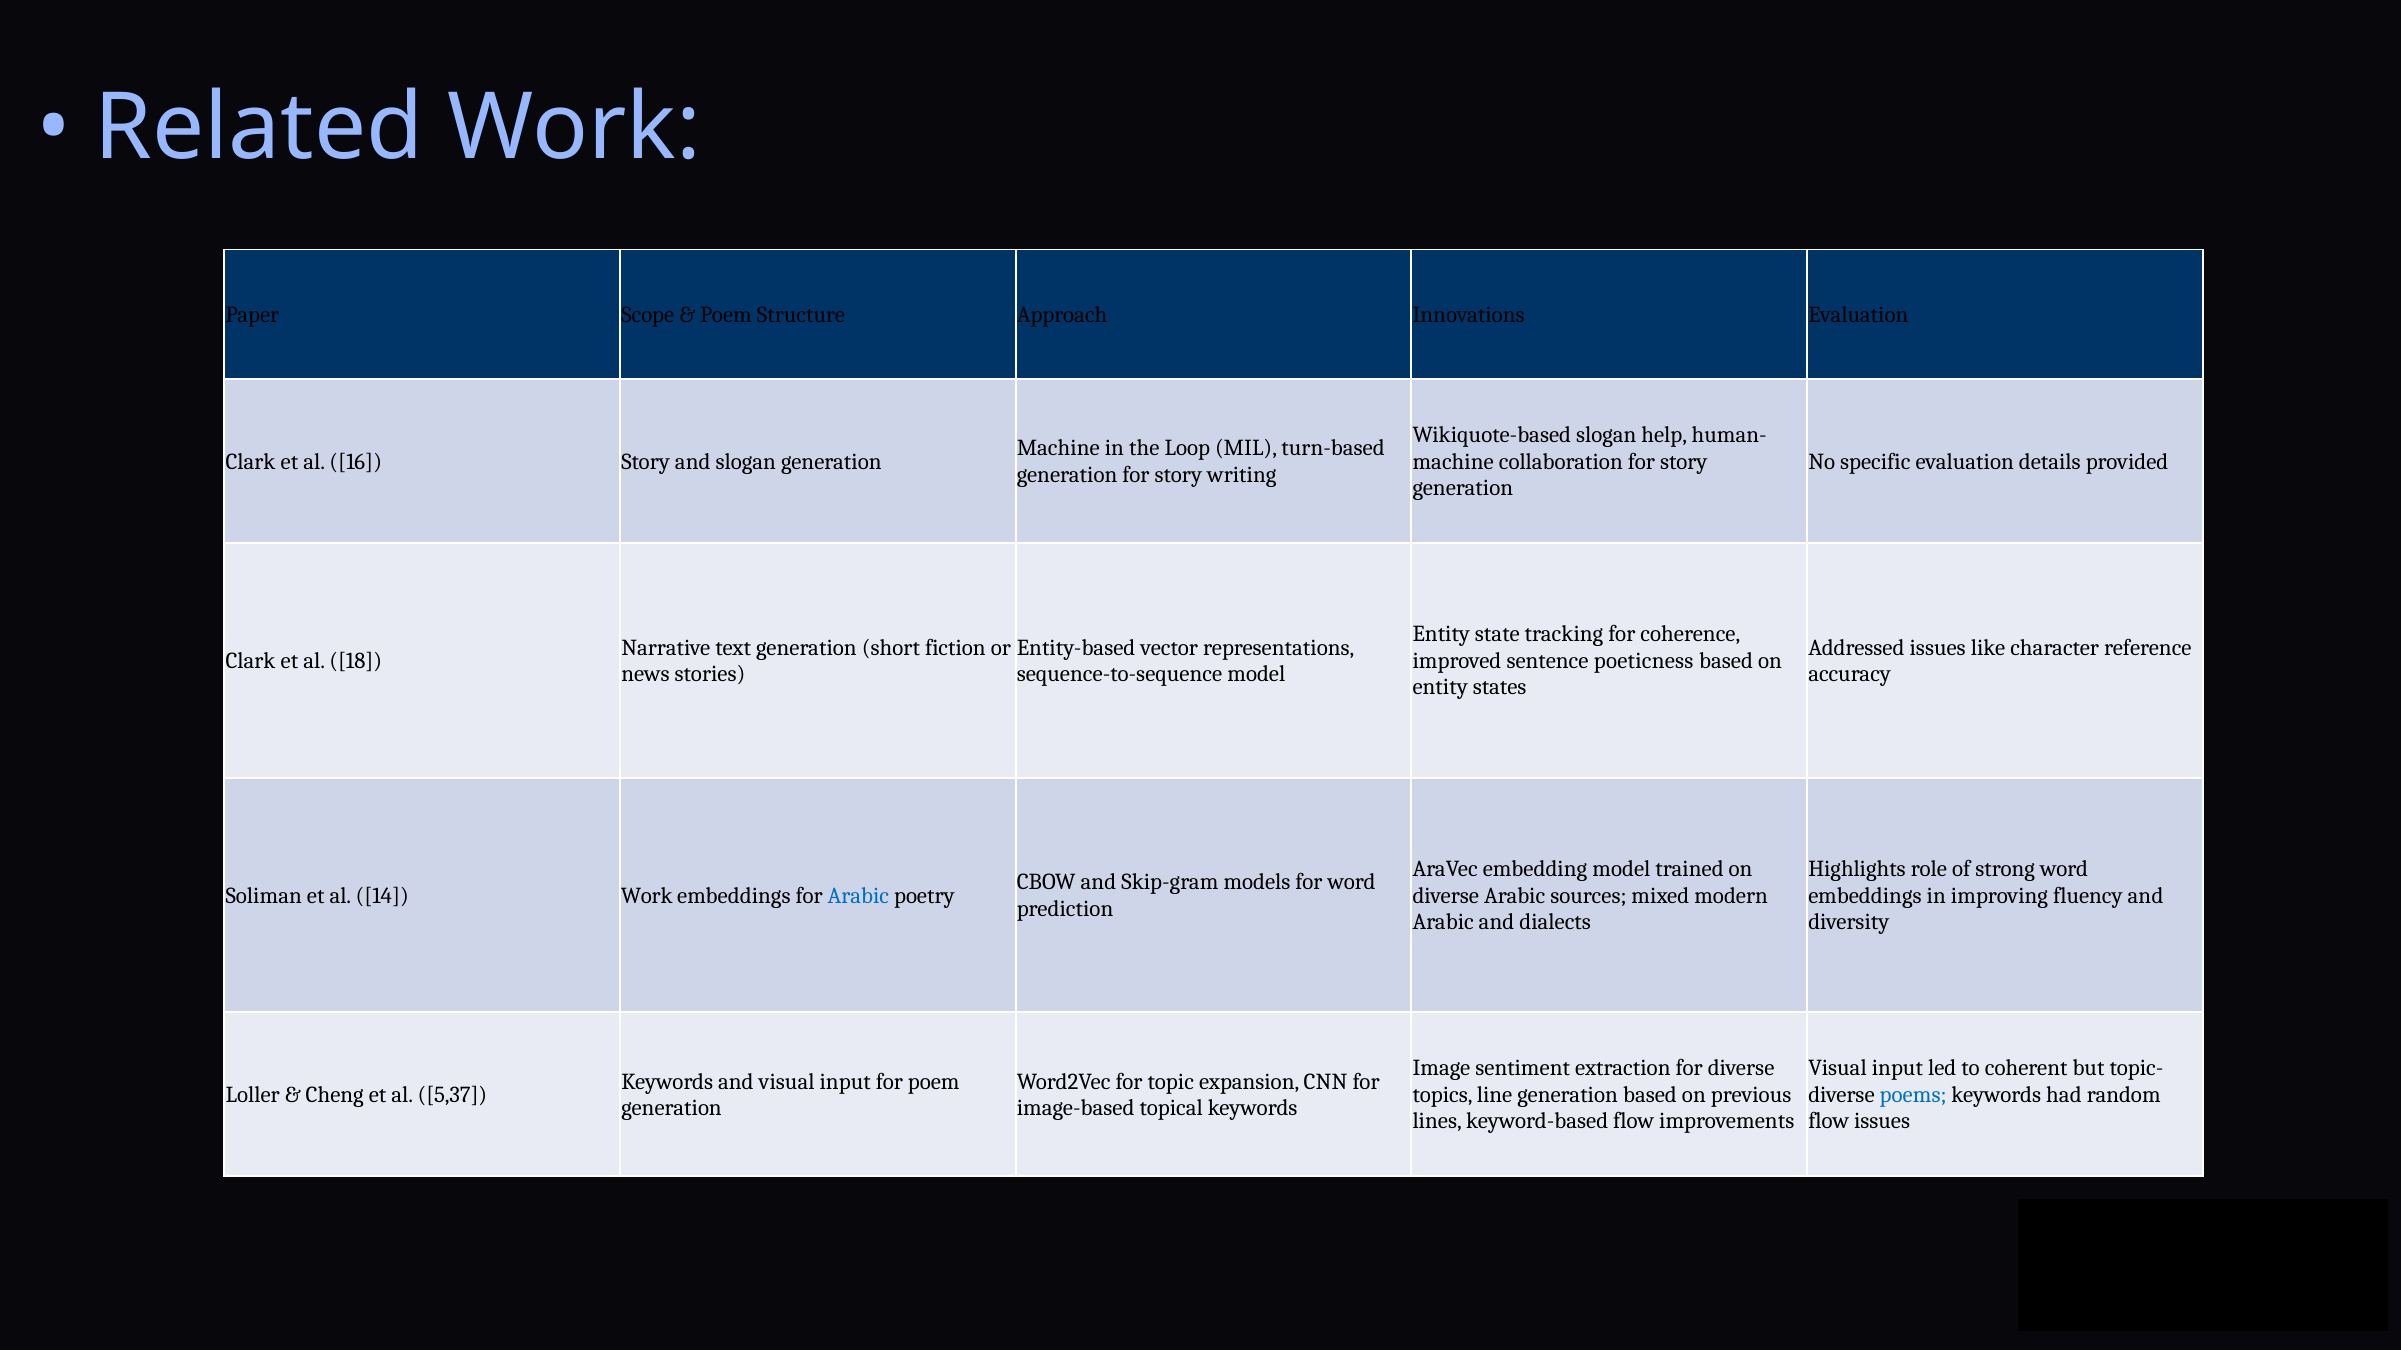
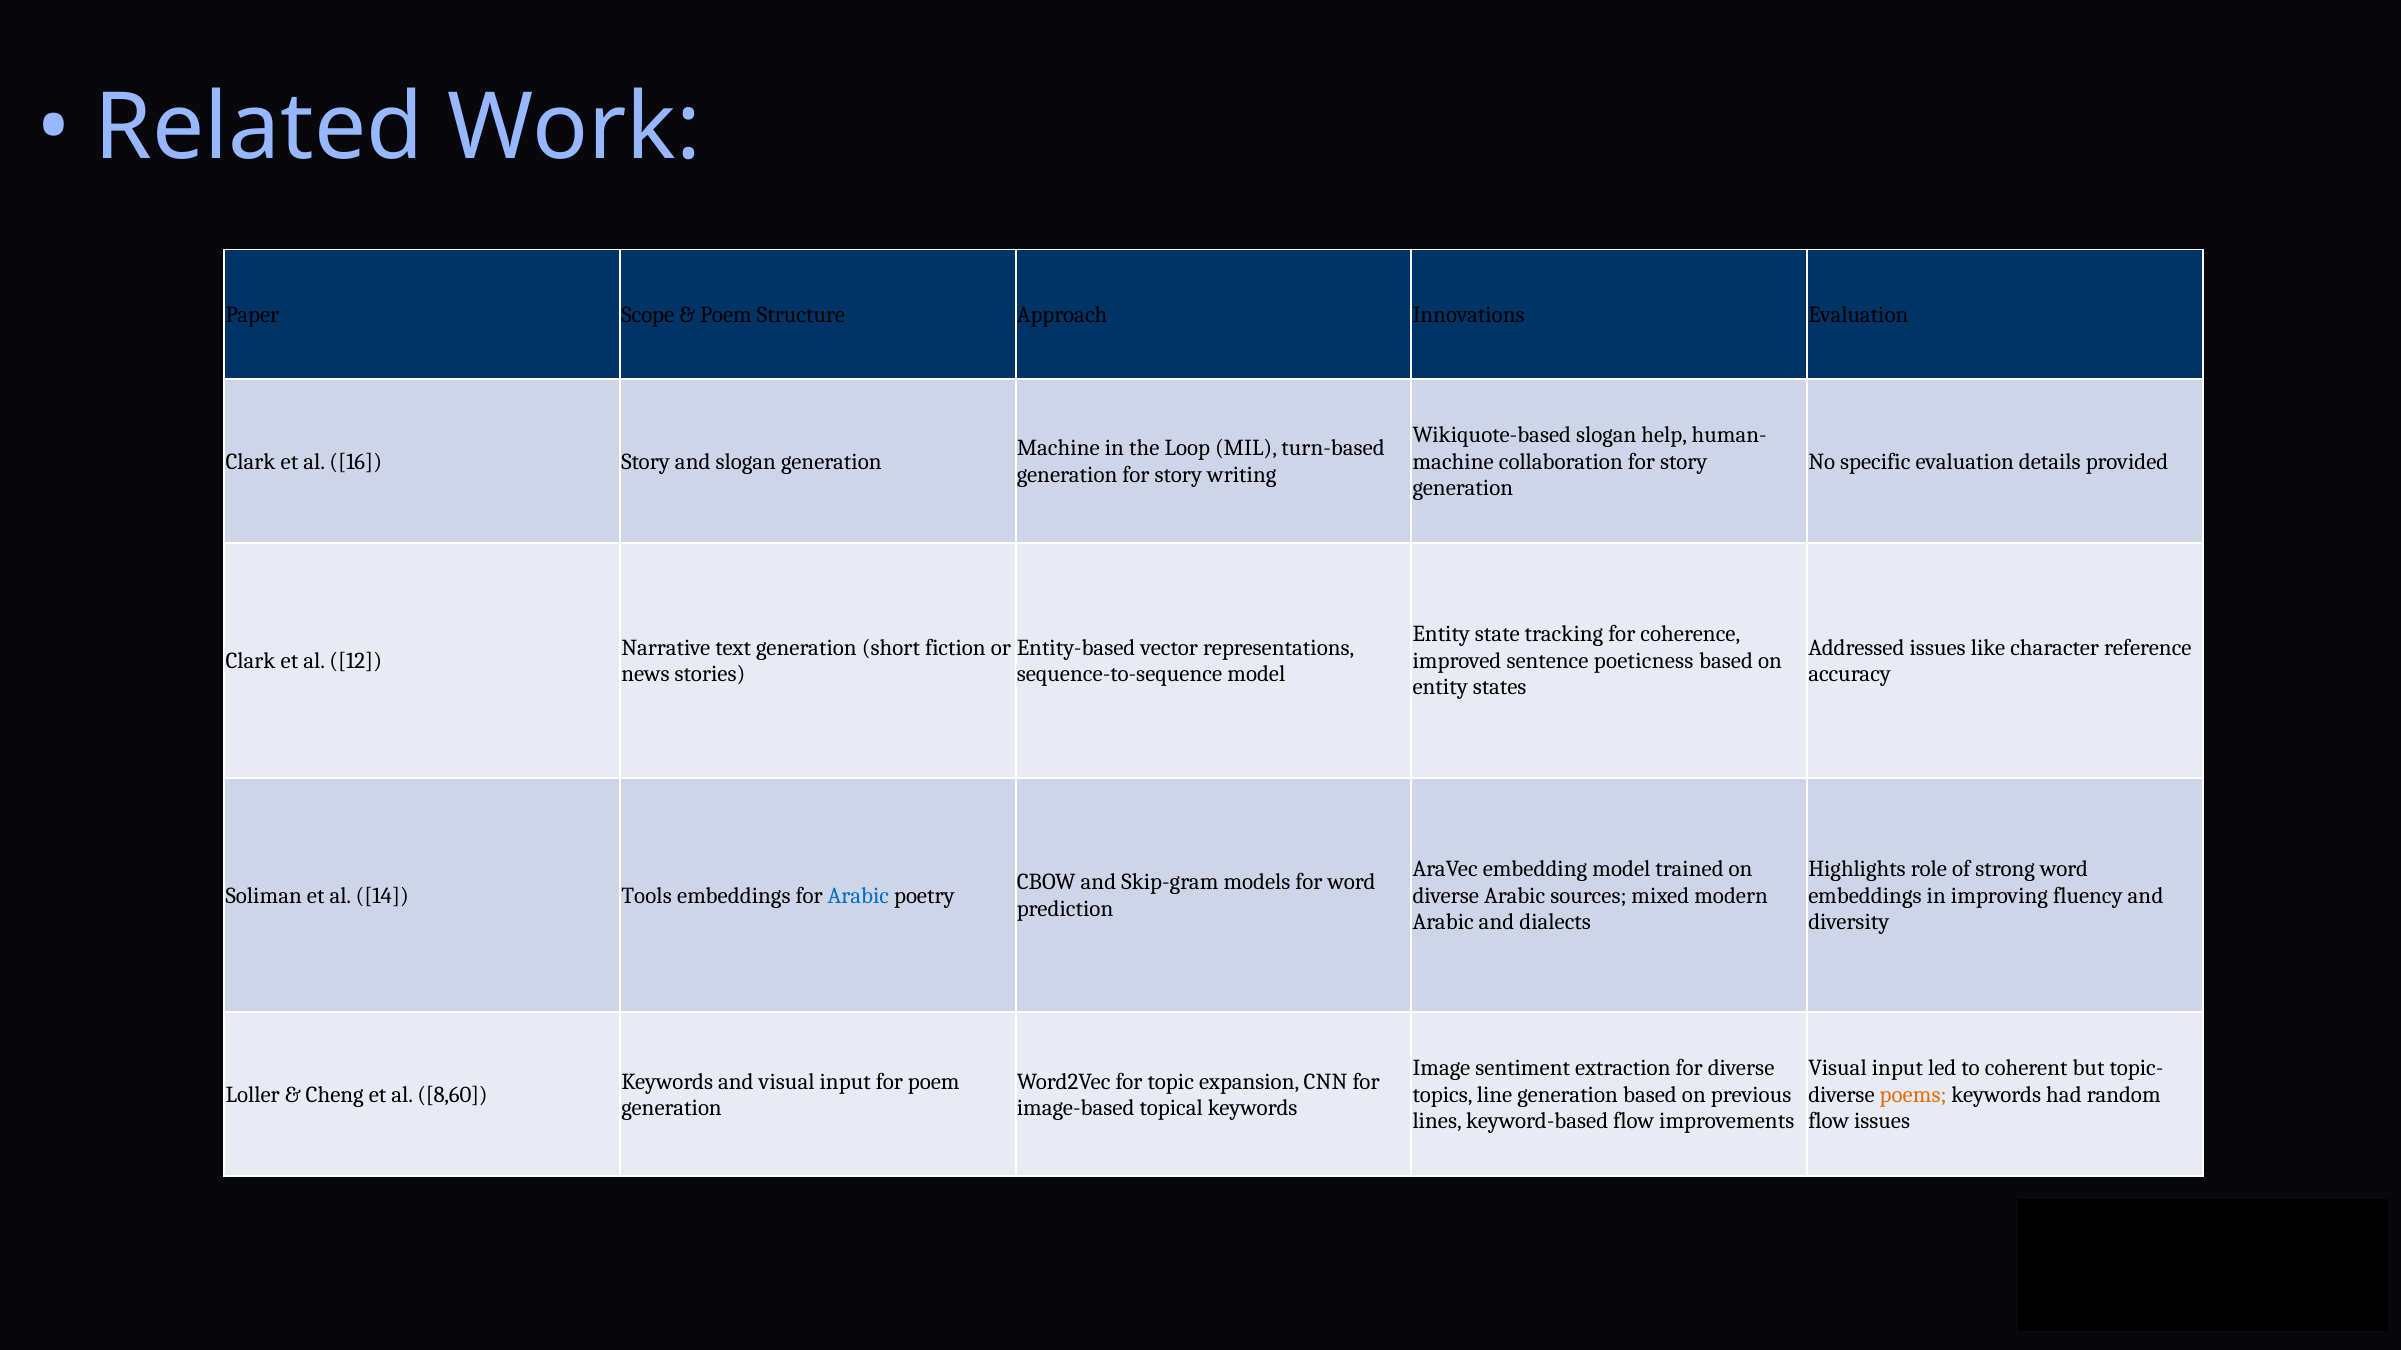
18: 18 -> 12 (356, 661)
14 Work: Work -> Tools (647, 896)
5,37: 5,37 -> 8,60 (452, 1095)
poems colour: blue -> orange (1913, 1095)
